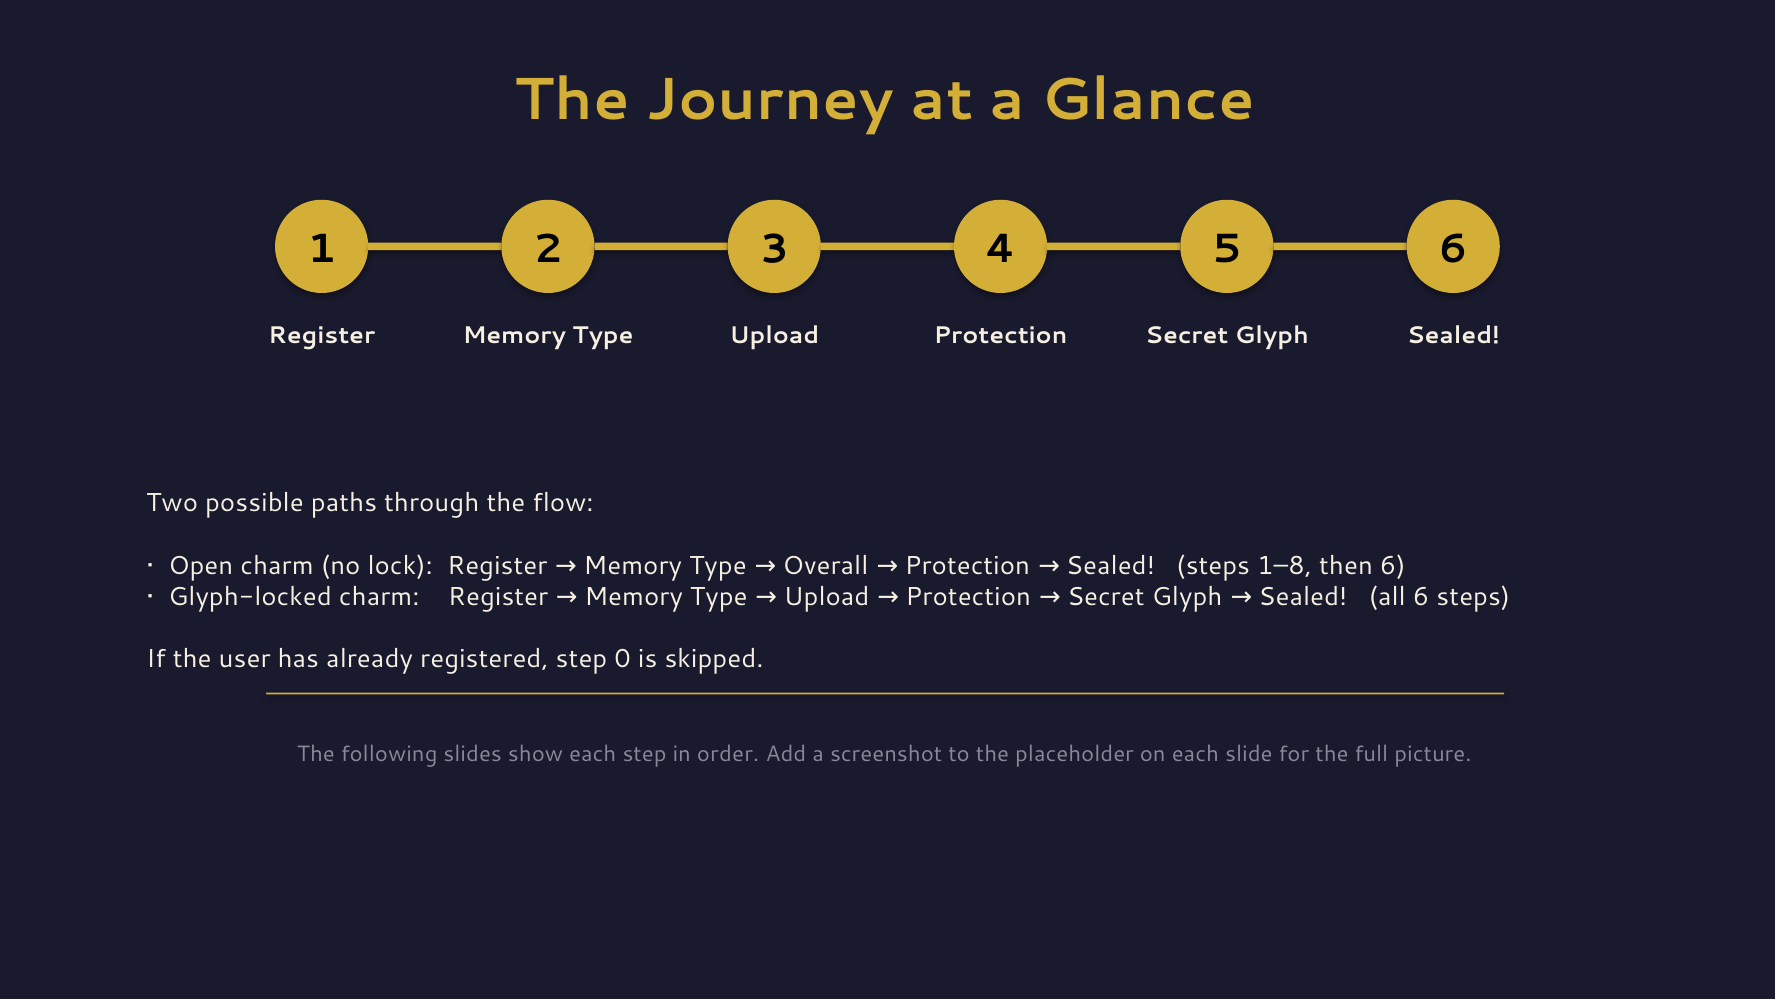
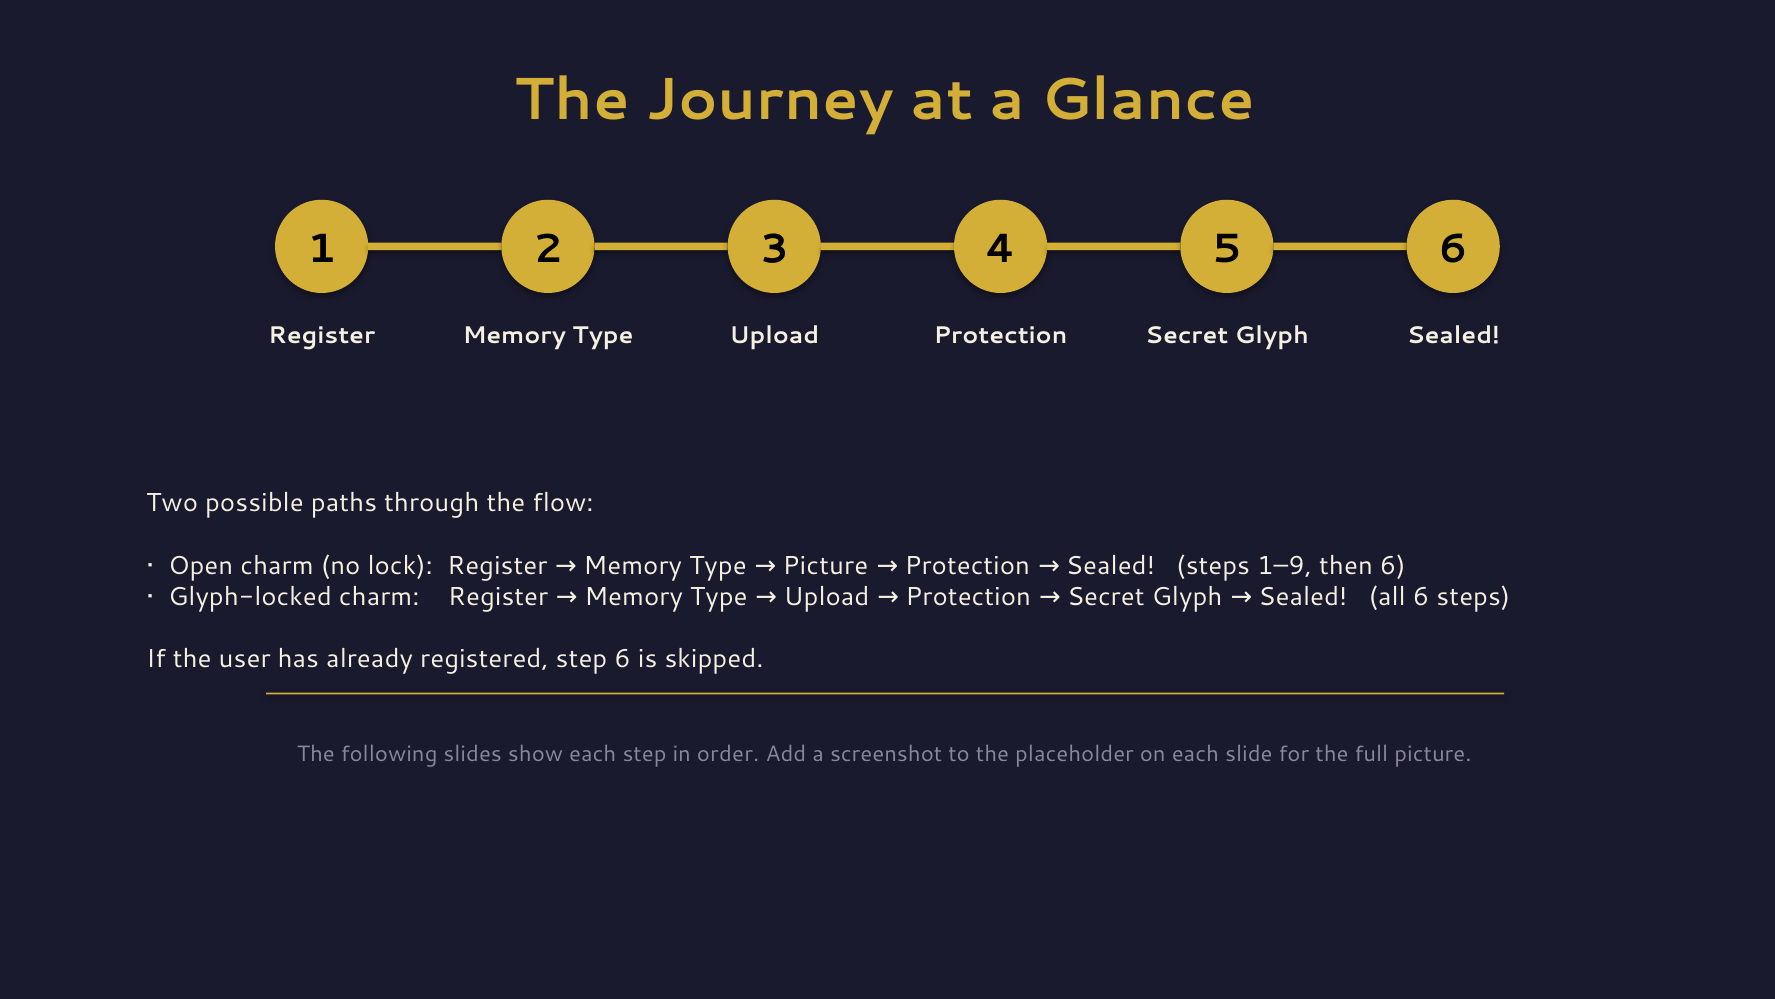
Type Overall: Overall -> Picture (826, 565)
1–8: 1–8 -> 1–9 (1285, 565)
step 0: 0 -> 6 (623, 658)
